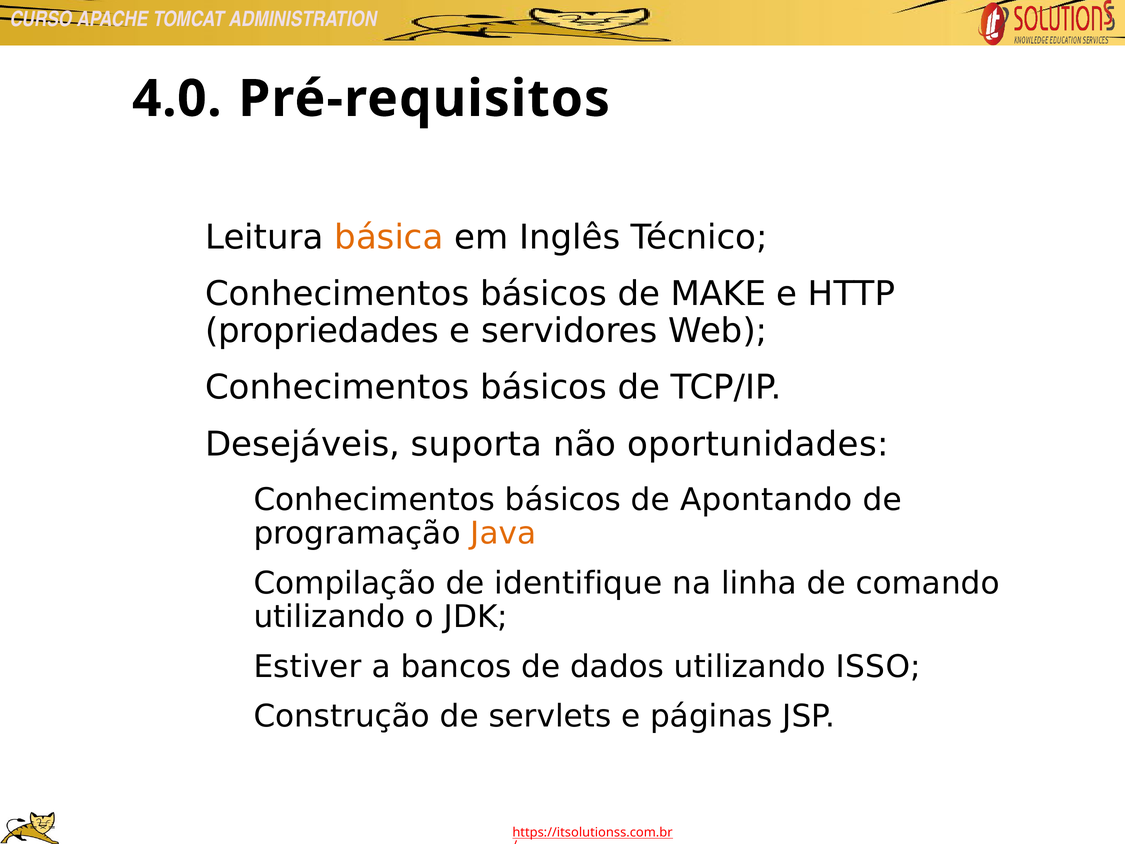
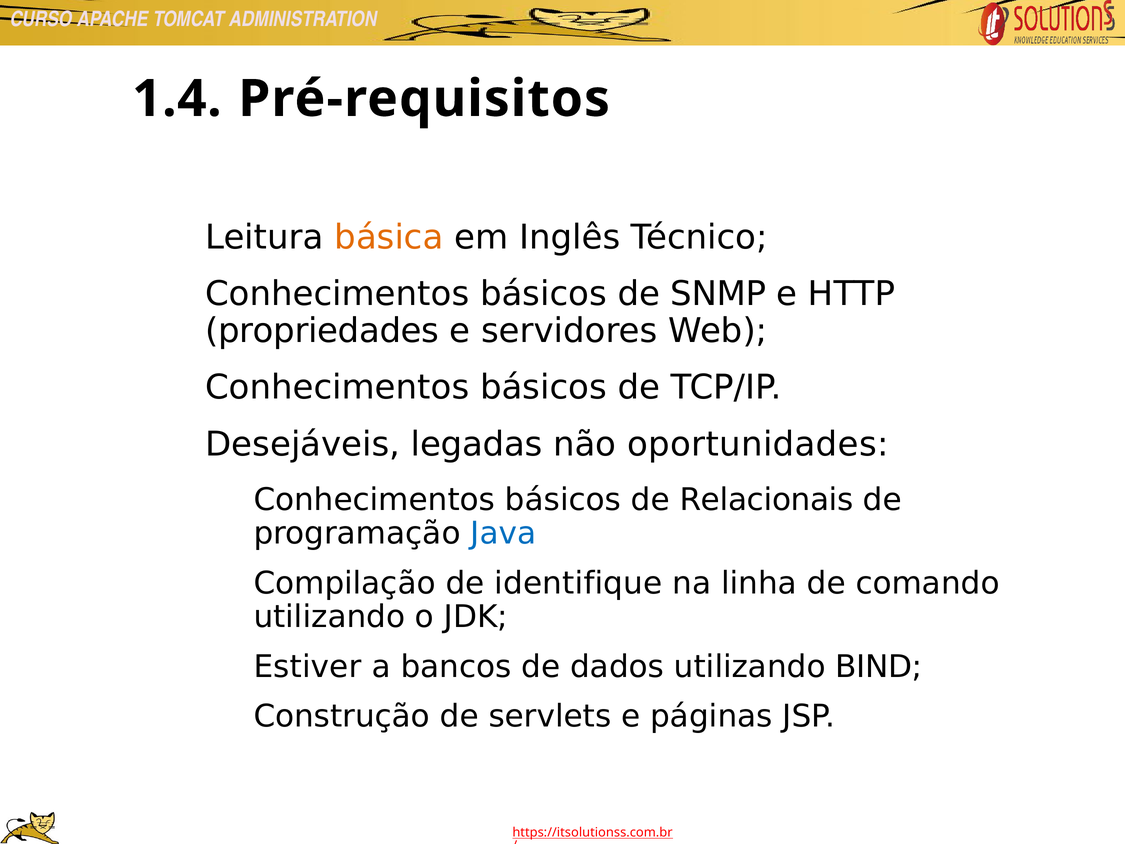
4.0: 4.0 -> 1.4 (177, 99)
MAKE: MAKE -> SNMP (718, 294)
suporta: suporta -> legadas (477, 444)
Apontando: Apontando -> Relacionais (767, 500)
Java colour: orange -> blue (503, 533)
ISSO: ISSO -> BIND (879, 666)
